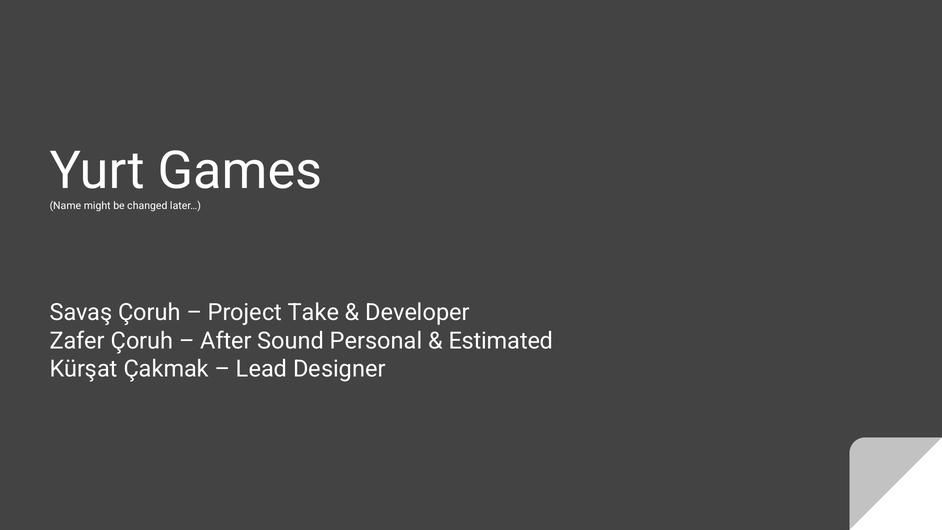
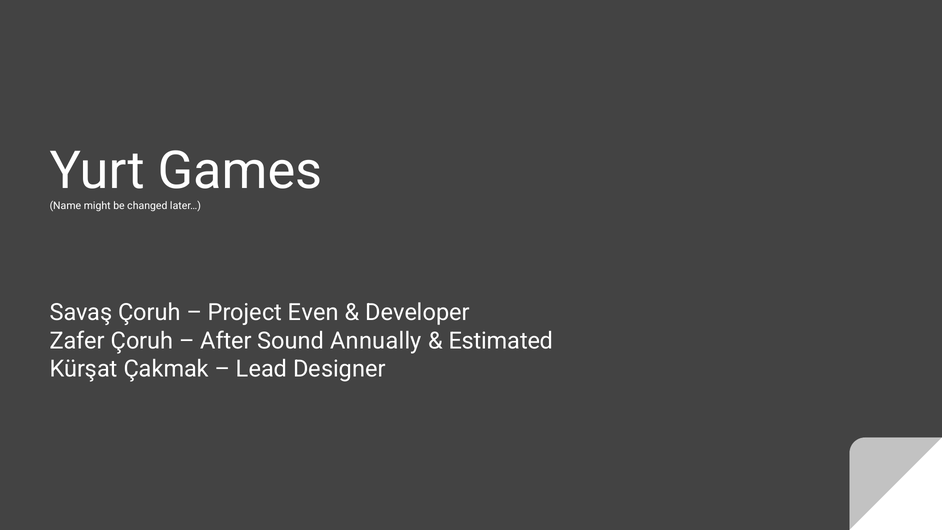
Take: Take -> Even (313, 313)
Personal: Personal -> Annually (376, 341)
